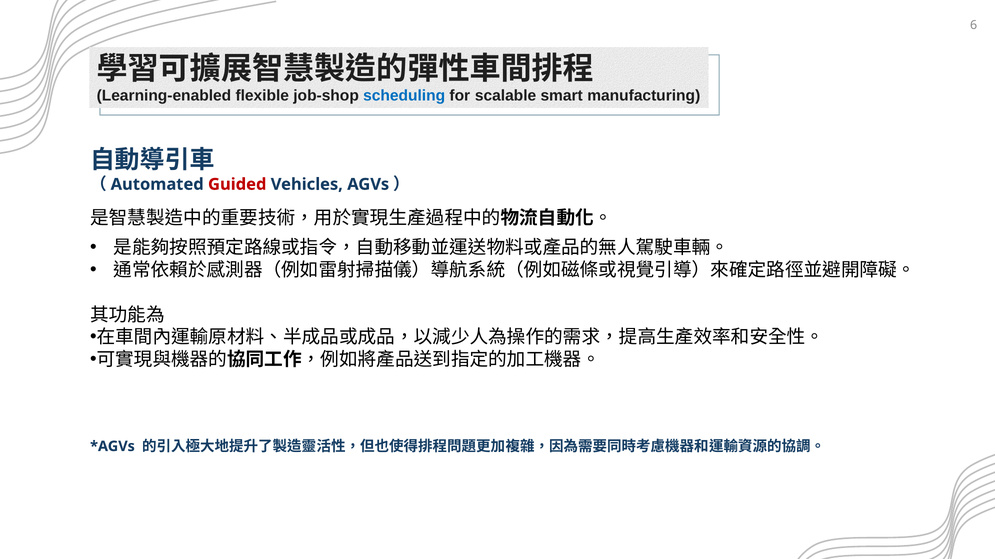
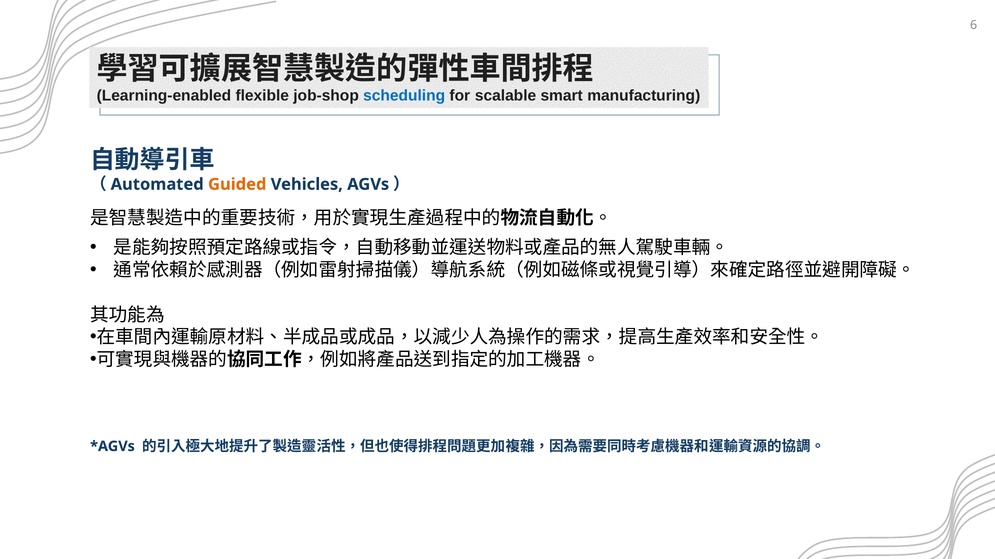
Guided colour: red -> orange (237, 185)
